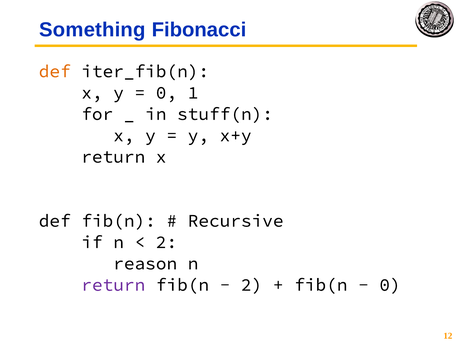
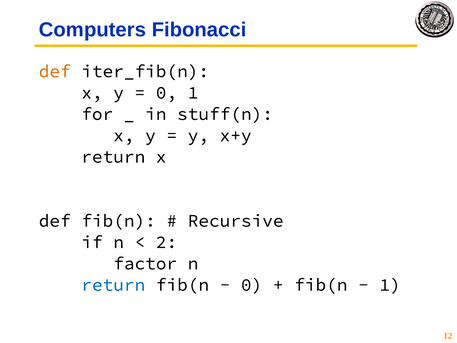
Something: Something -> Computers (92, 30)
reason: reason -> factor (145, 263)
return colour: purple -> blue (113, 285)
2: 2 -> 0 (252, 285)
0: 0 -> 1 (390, 285)
